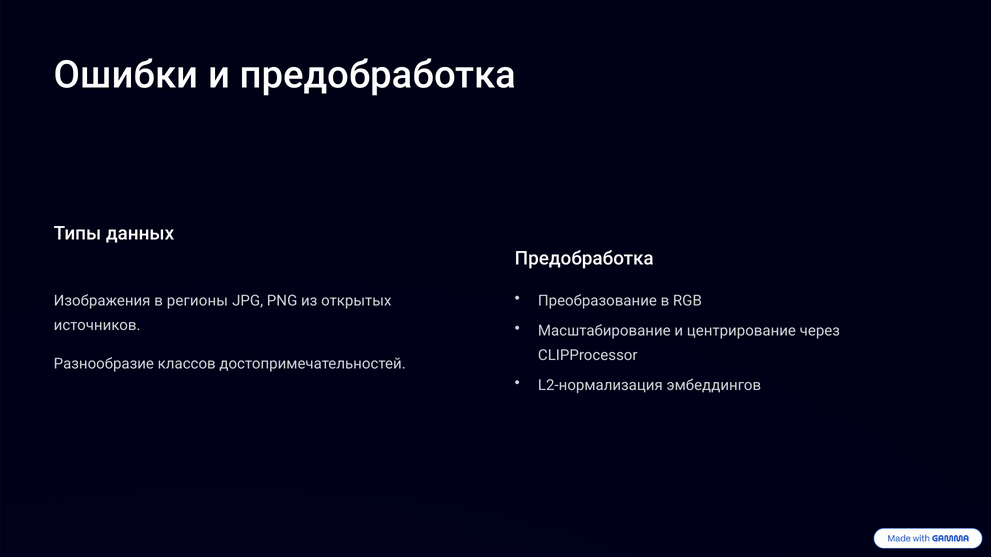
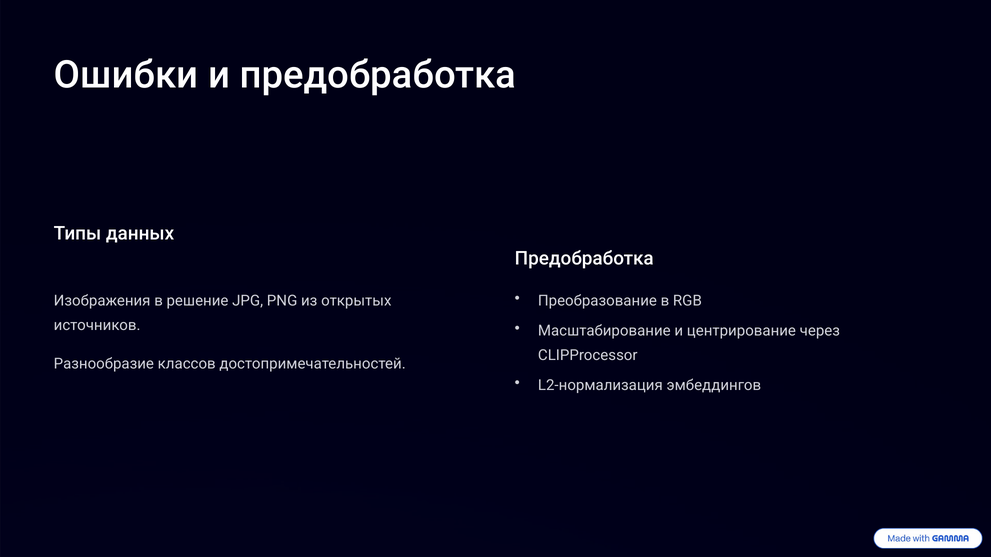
регионы: регионы -> решение (197, 301)
